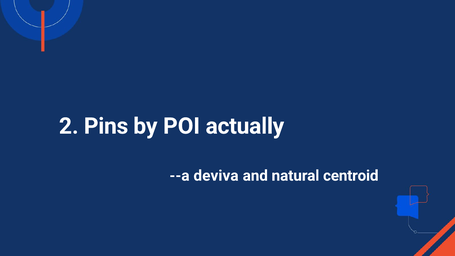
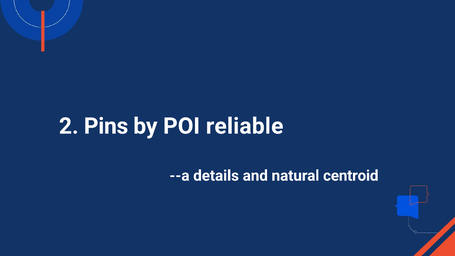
actually: actually -> reliable (245, 126)
deviva: deviva -> details (216, 176)
